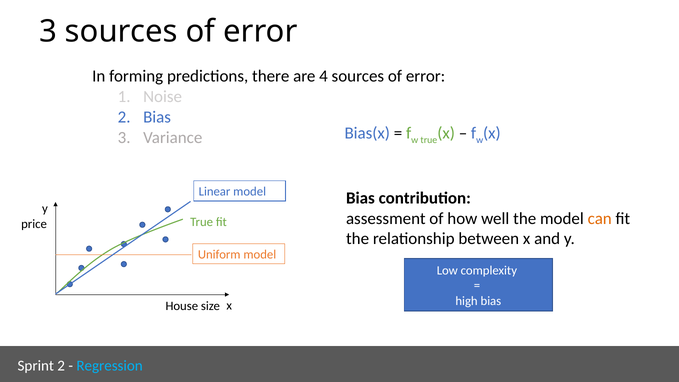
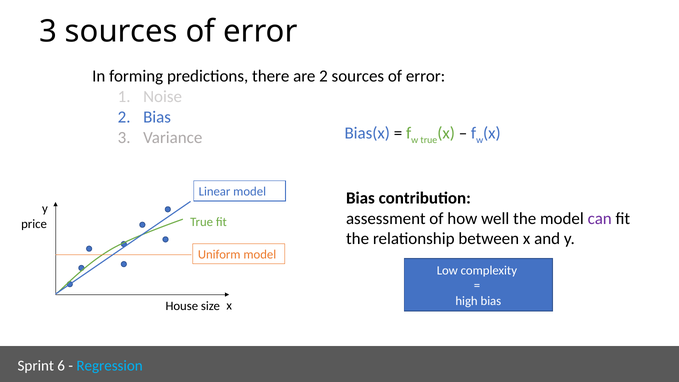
are 4: 4 -> 2 (324, 76)
can colour: orange -> purple (600, 218)
Sprint 2: 2 -> 6 (61, 366)
